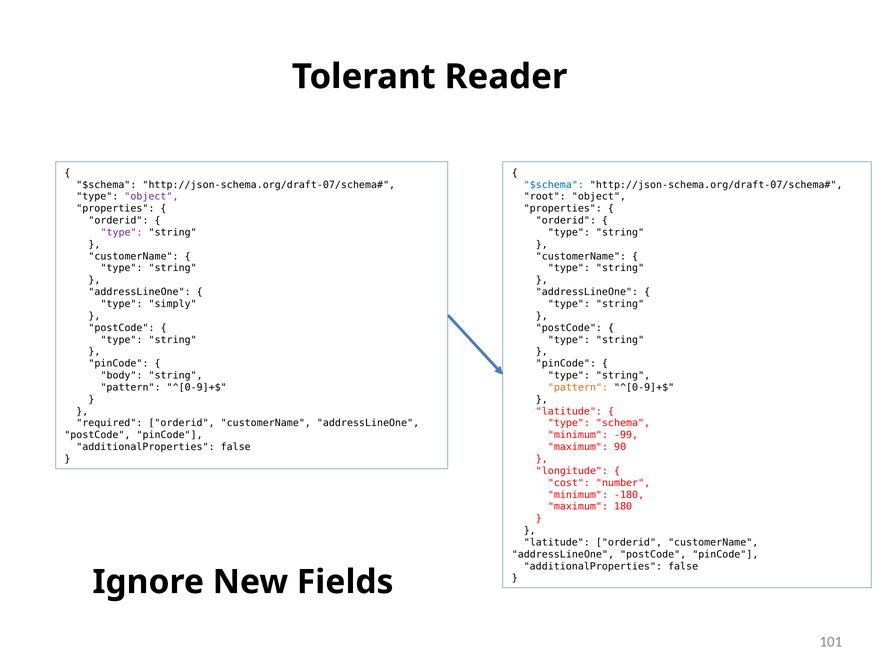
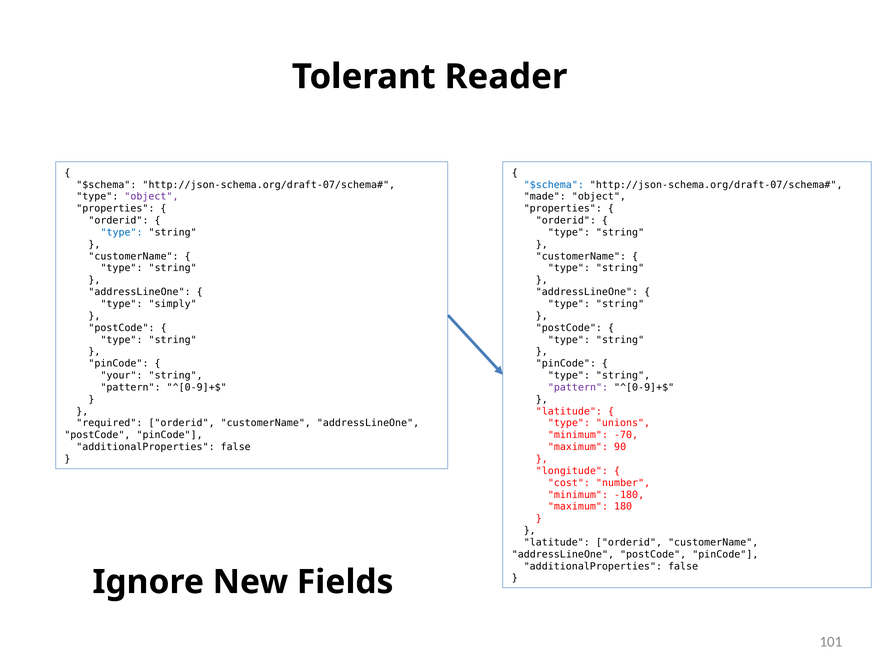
root: root -> made (545, 197)
type colour: purple -> blue (122, 232)
body: body -> your (122, 376)
pattern colour: orange -> purple (578, 387)
schema: schema -> unions (623, 423)
-99: -99 -> -70 (626, 435)
